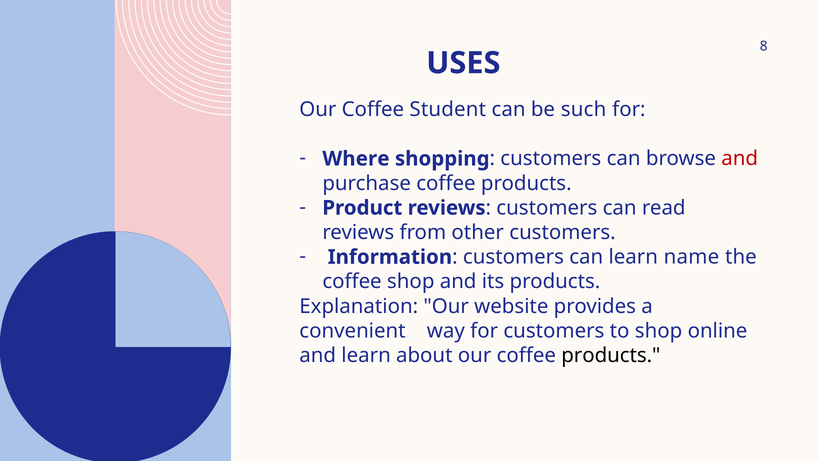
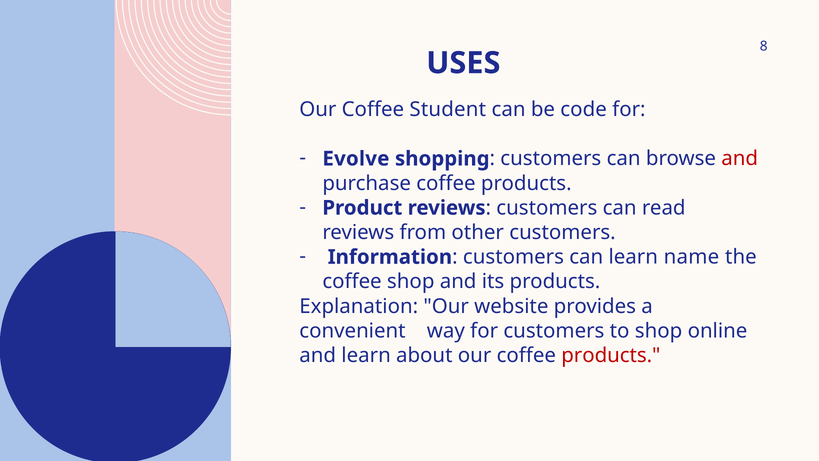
such: such -> code (584, 109)
Where: Where -> Evolve (356, 159)
products colour: black -> red (611, 355)
